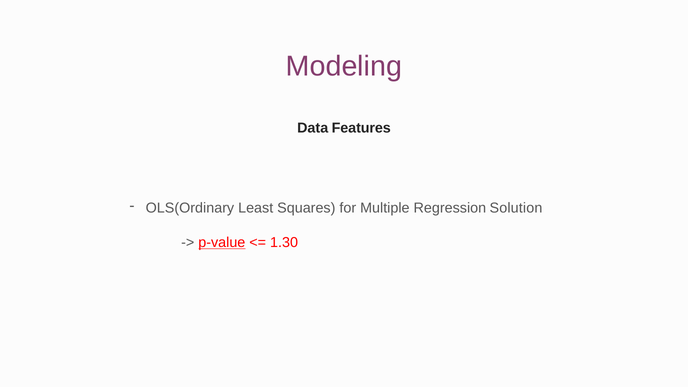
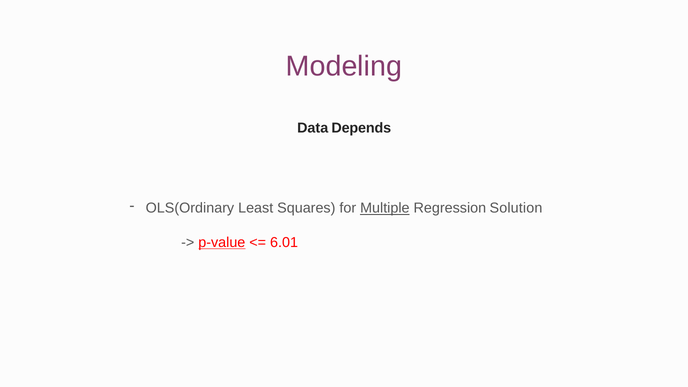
Features: Features -> Depends (361, 128)
Multiple underline: none -> present (385, 208)
1.30: 1.30 -> 6.01 (284, 243)
